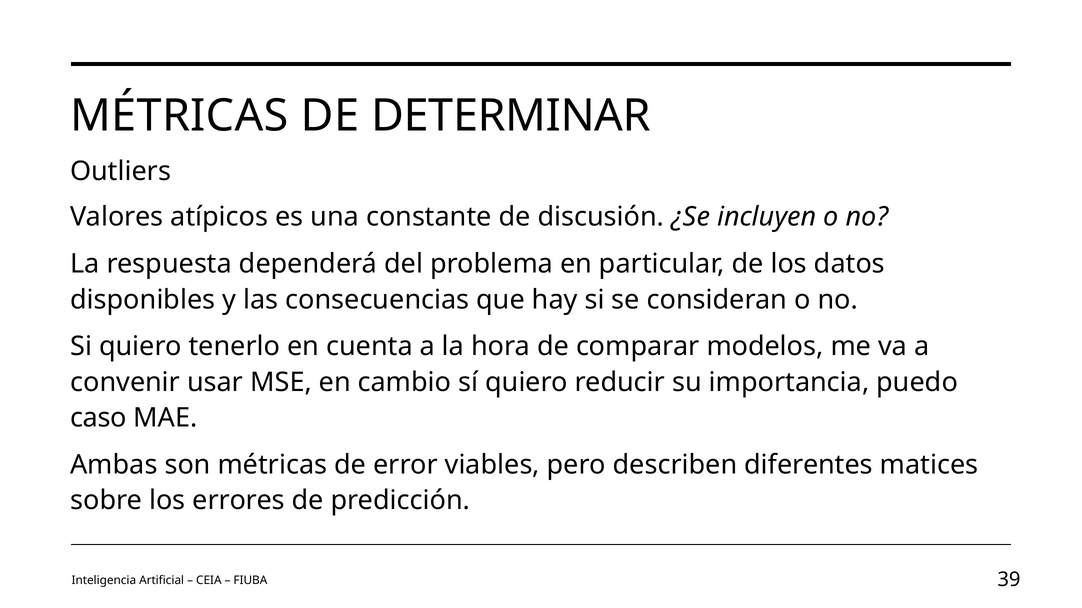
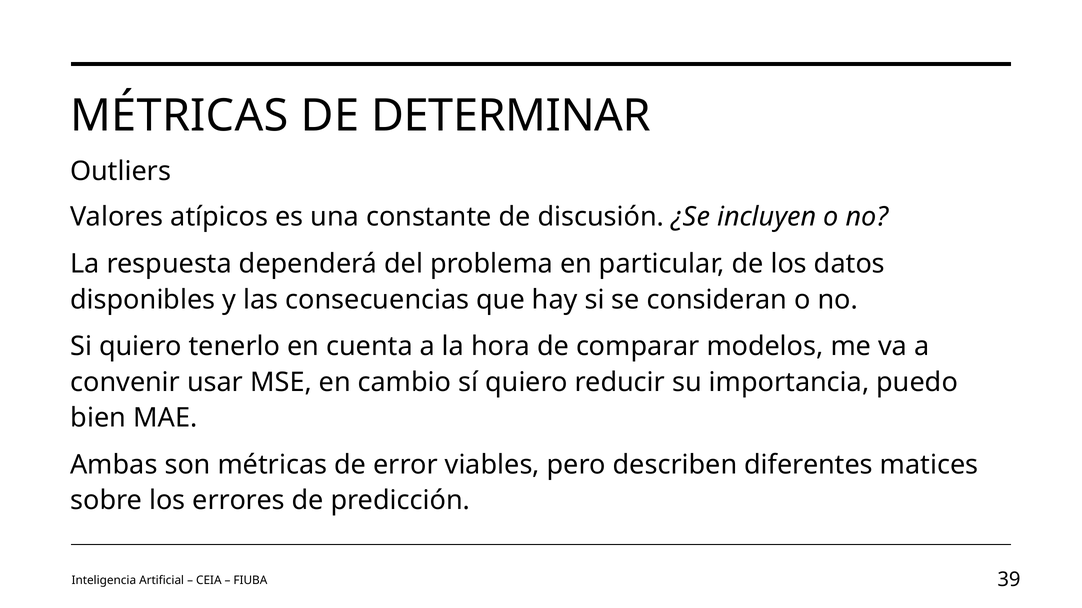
caso: caso -> bien (98, 418)
